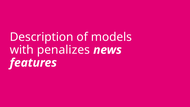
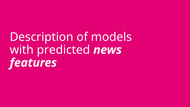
penalizes: penalizes -> predicted (63, 50)
